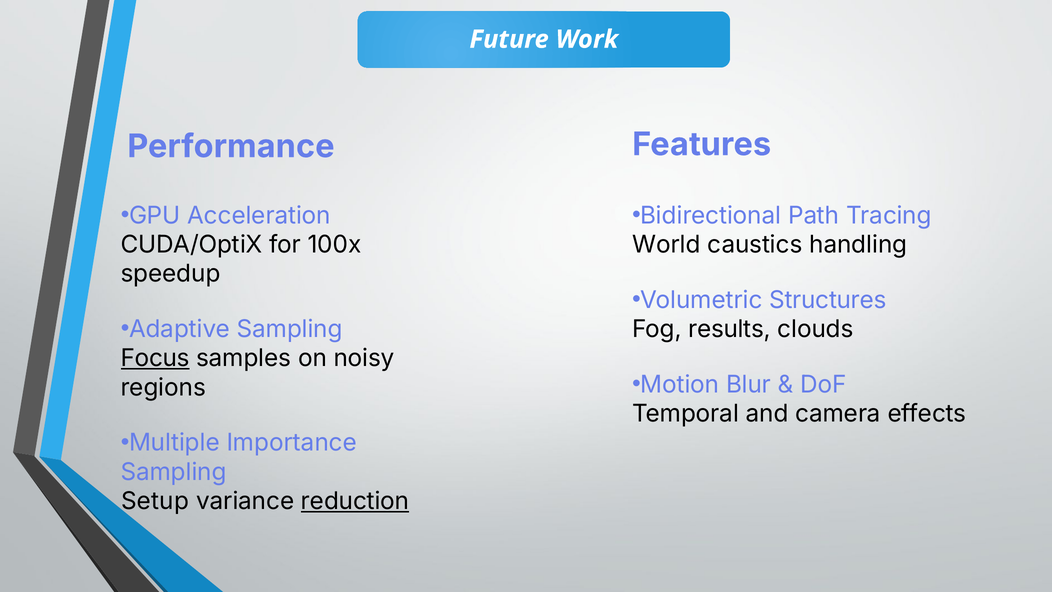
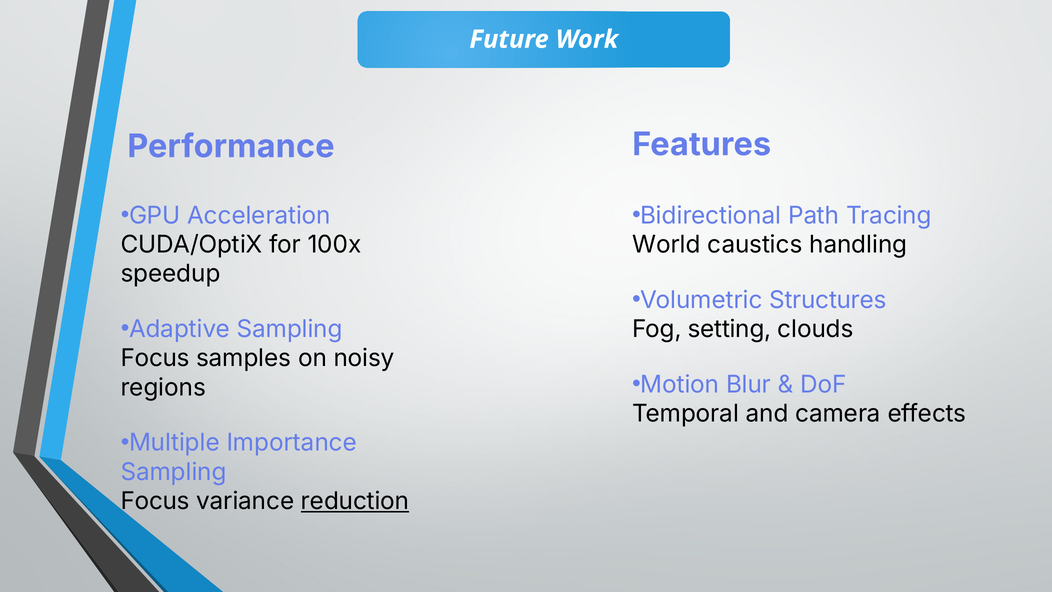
results: results -> setting (730, 329)
Focus underline: present -> none (155, 358)
Setup: Setup -> Focus (155, 501)
